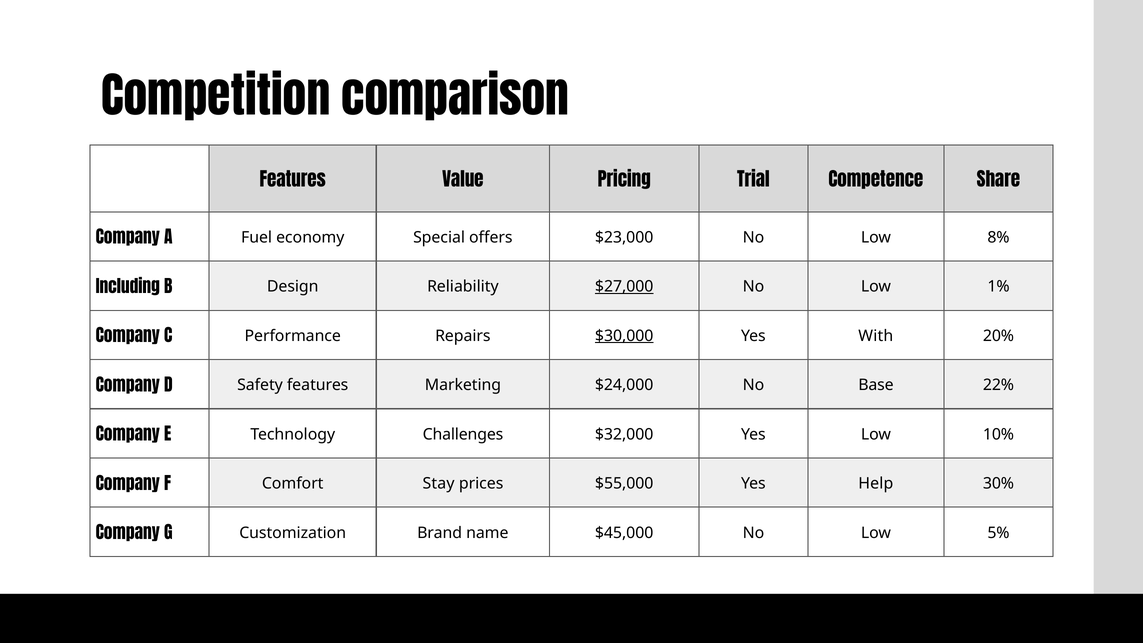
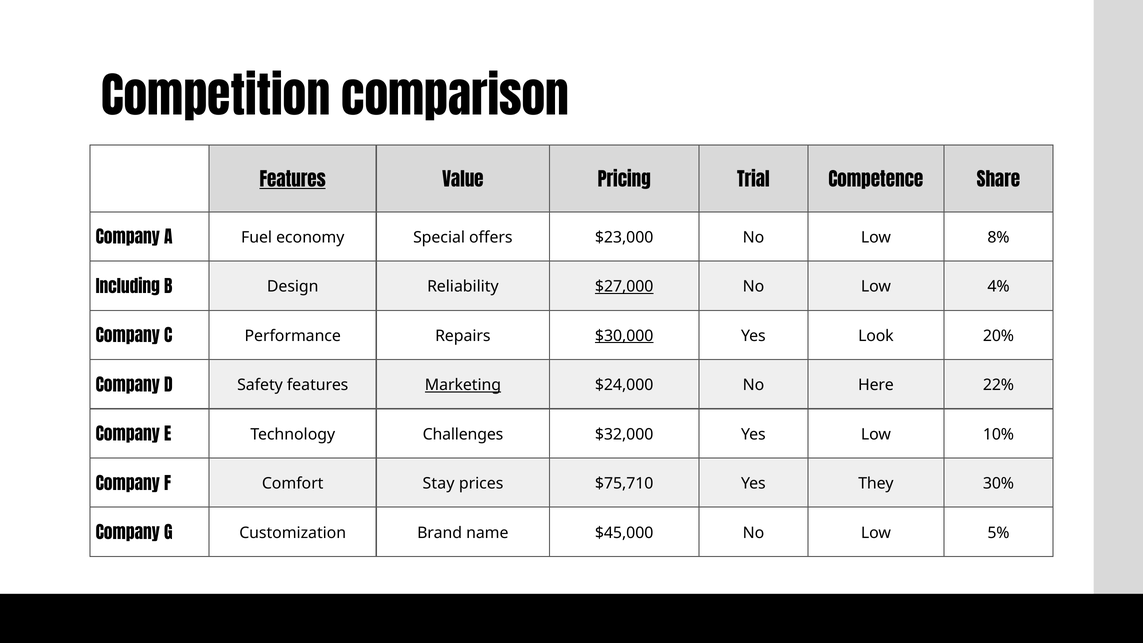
Features underline: none -> present (293, 180)
1%: 1% -> 4% (999, 287)
With: With -> Look (876, 336)
Marketing underline: none -> present (463, 385)
Base: Base -> Here (876, 385)
$55,000: $55,000 -> $75,710 (624, 484)
Help: Help -> They (876, 484)
